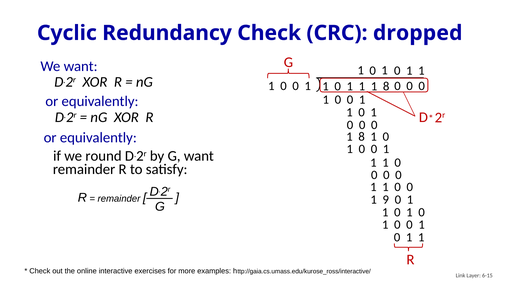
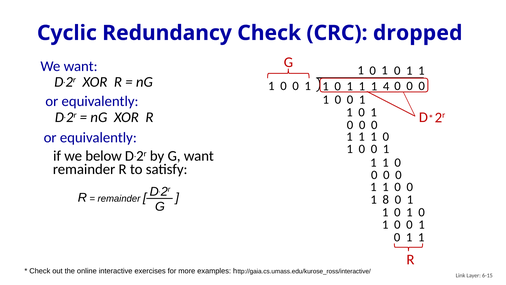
1 1 1 8: 8 -> 4 (386, 86)
8: 8 -> 1 (362, 137)
round: round -> below (104, 156)
9: 9 -> 8 (386, 200)
